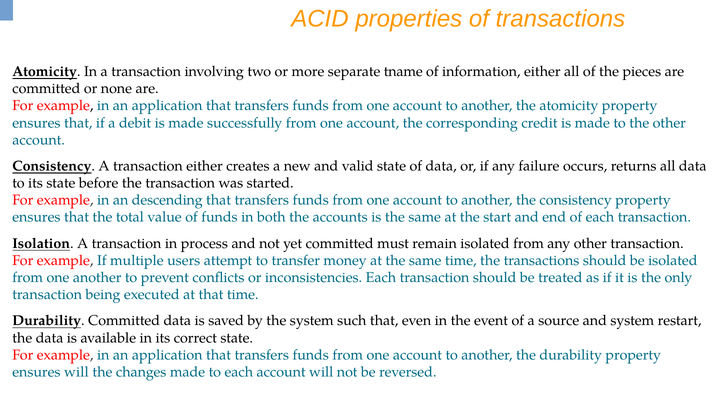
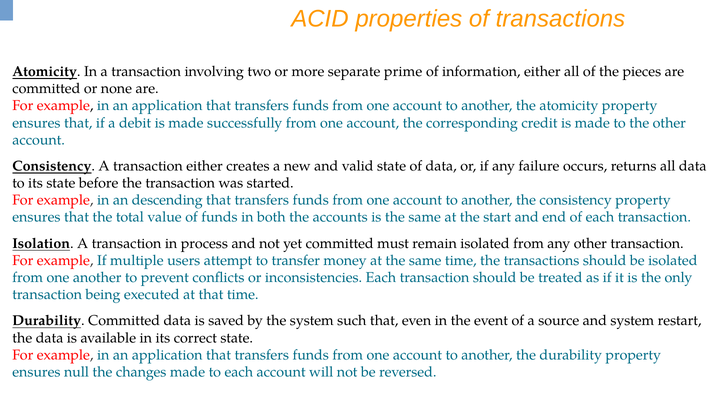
tname: tname -> prime (403, 72)
ensures will: will -> null (77, 373)
